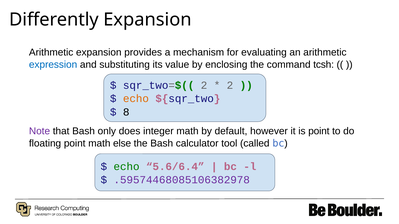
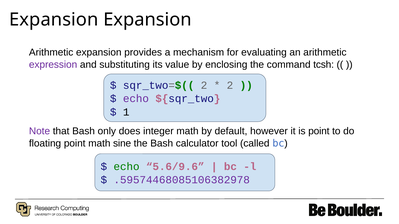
Differently: Differently -> Expansion (54, 20)
expression colour: blue -> purple (53, 65)
echo colour: orange -> purple (136, 99)
8: 8 -> 1 (126, 112)
else: else -> sine (122, 144)
5.6/6.4: 5.6/6.4 -> 5.6/9.6 (175, 167)
